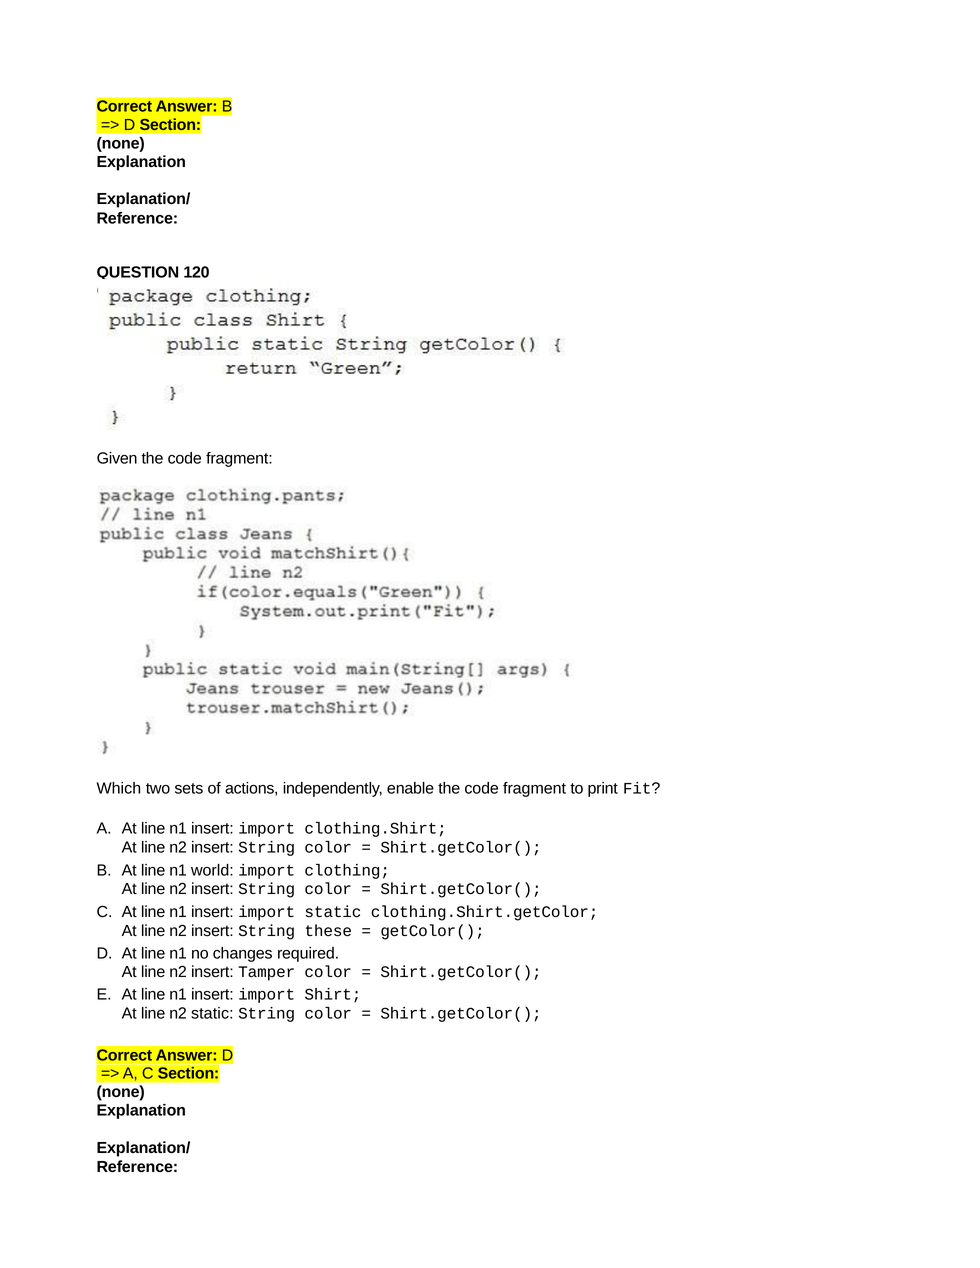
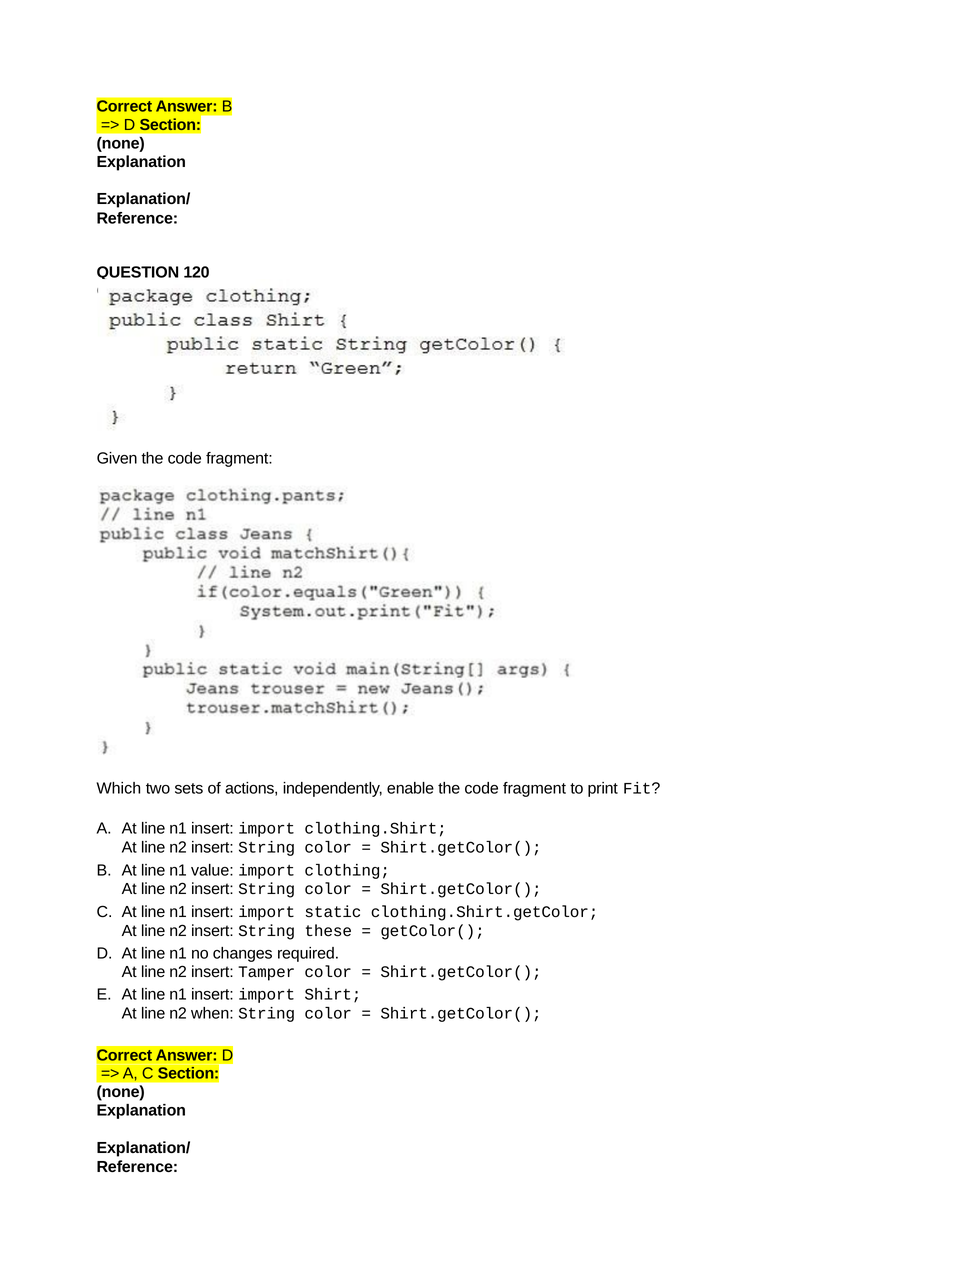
world: world -> value (212, 870)
n2 static: static -> when (212, 1014)
